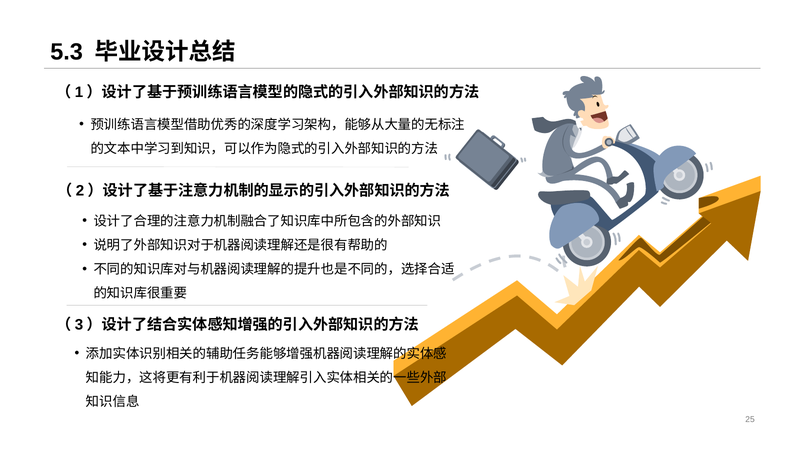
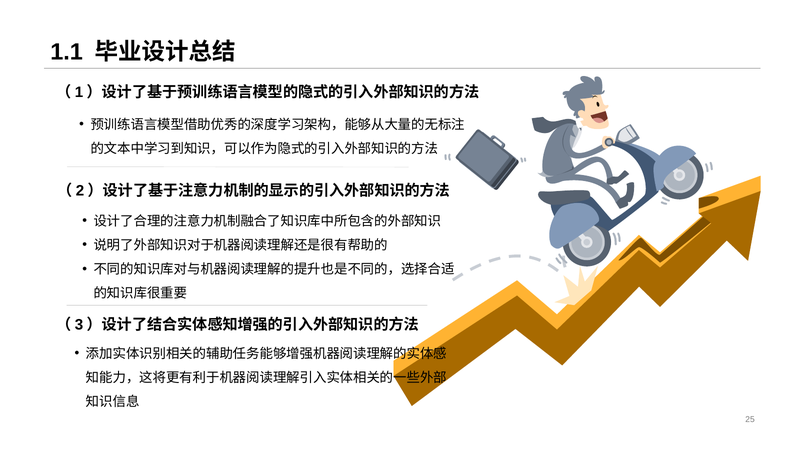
5.3: 5.3 -> 1.1 (67, 52)
